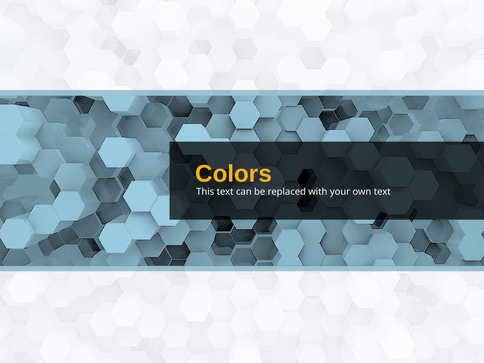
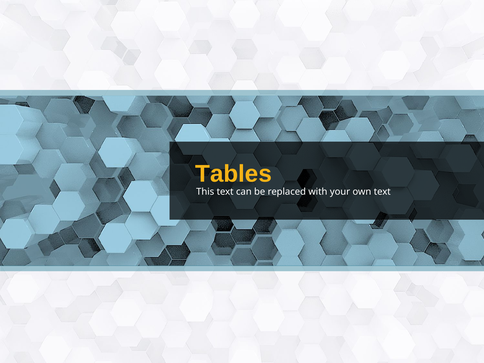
Colors: Colors -> Tables (234, 174)
